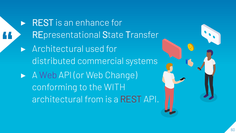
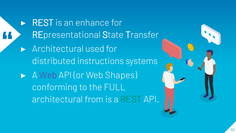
commercial: commercial -> instructions (101, 61)
Change: Change -> Shapes (121, 75)
WITH: WITH -> FULL (115, 87)
REST colour: red -> green (131, 99)
